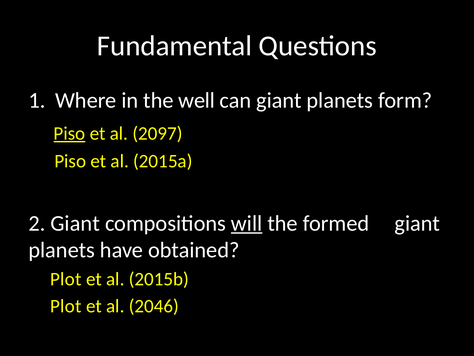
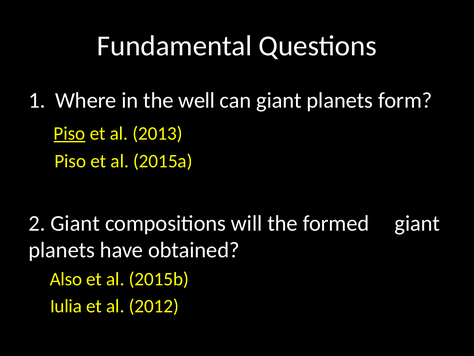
2097: 2097 -> 2013 (158, 133)
will underline: present -> none (247, 223)
Plot: Plot -> Also (66, 279)
Plot: Plot -> Iulia (66, 306)
2046: 2046 -> 2012 (154, 306)
